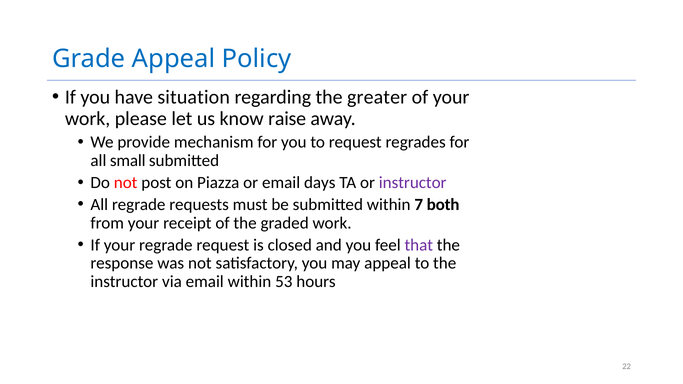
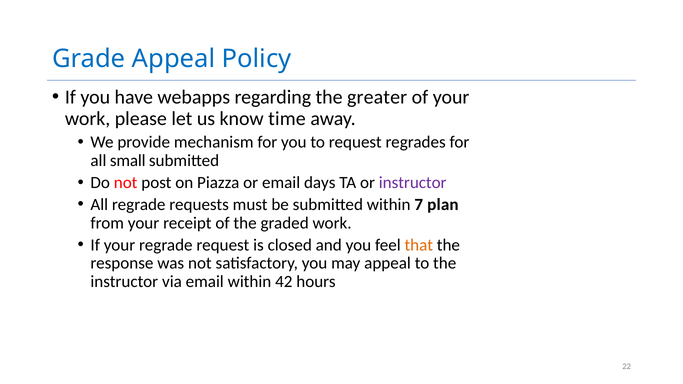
situation: situation -> webapps (194, 97)
raise: raise -> time (287, 119)
both: both -> plan (443, 205)
that colour: purple -> orange (419, 245)
53: 53 -> 42 (284, 282)
